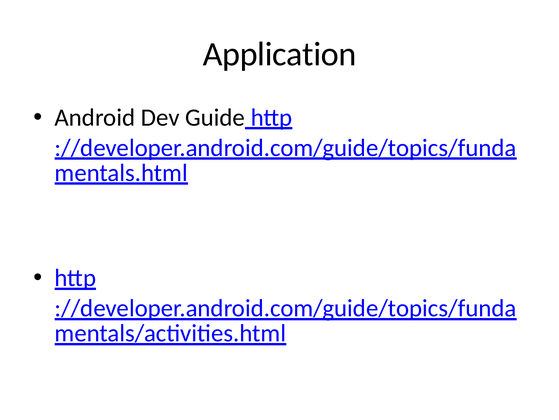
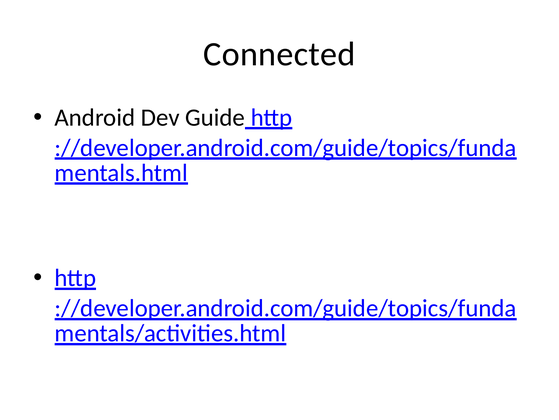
Application: Application -> Connected (279, 54)
